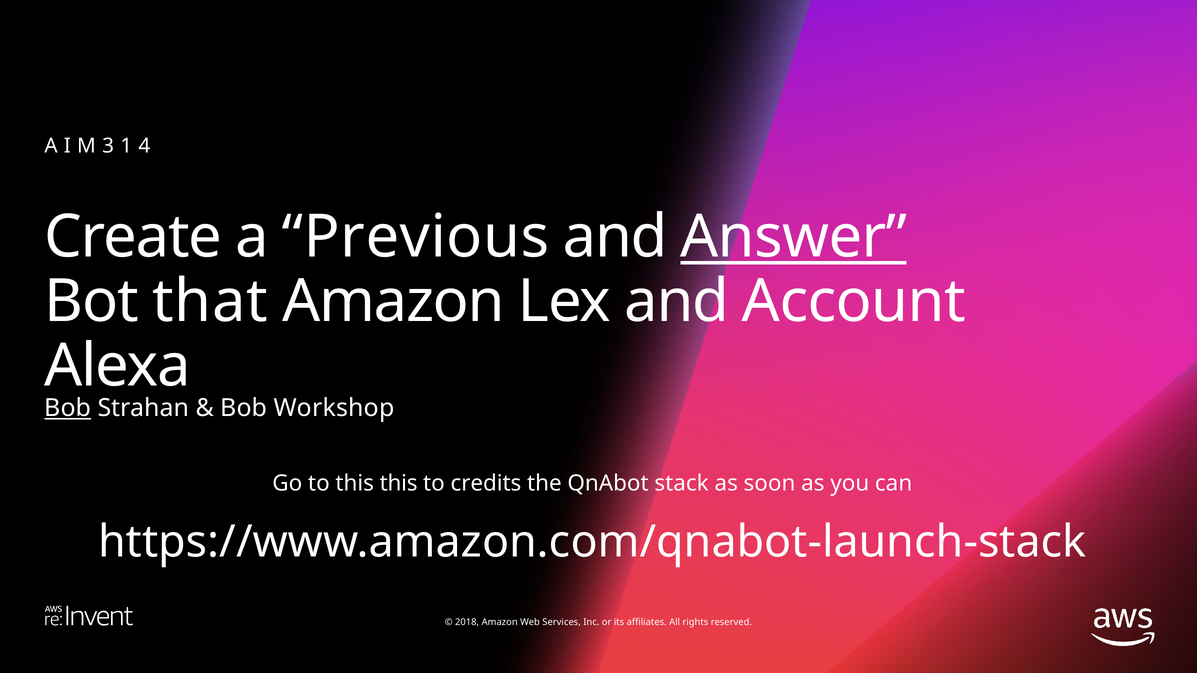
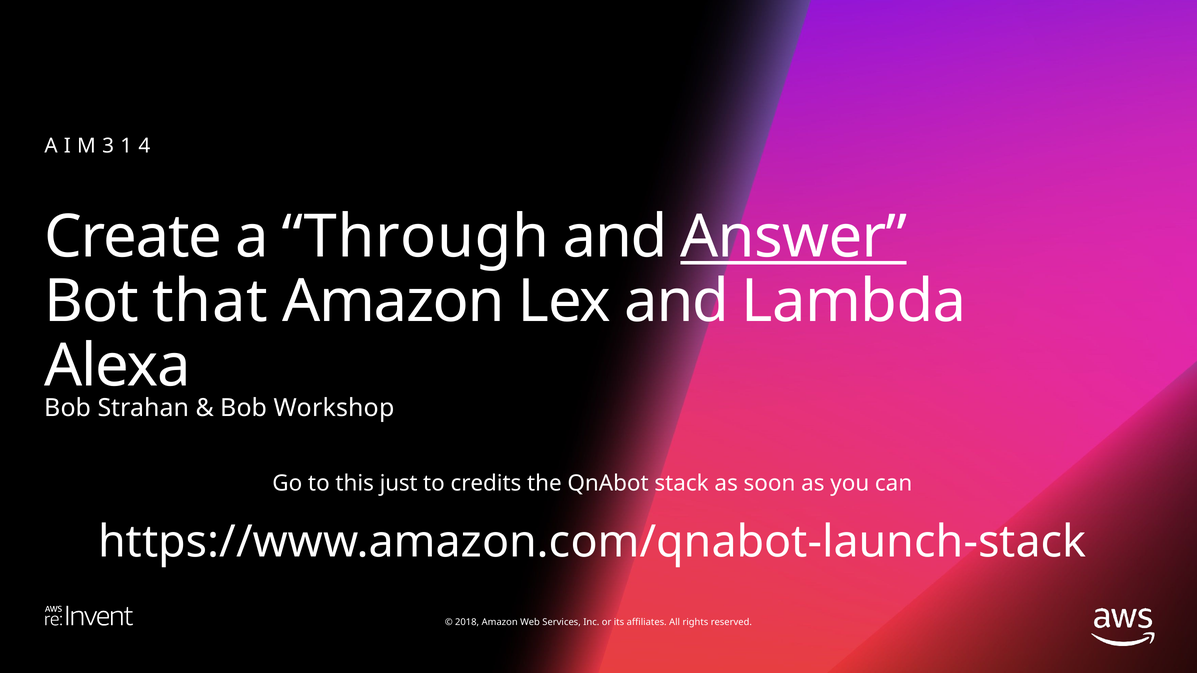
Previous: Previous -> Through (415, 237)
Account: Account -> Lambda (854, 302)
Bob underline: present -> none (68, 408)
this this: this -> just (399, 483)
